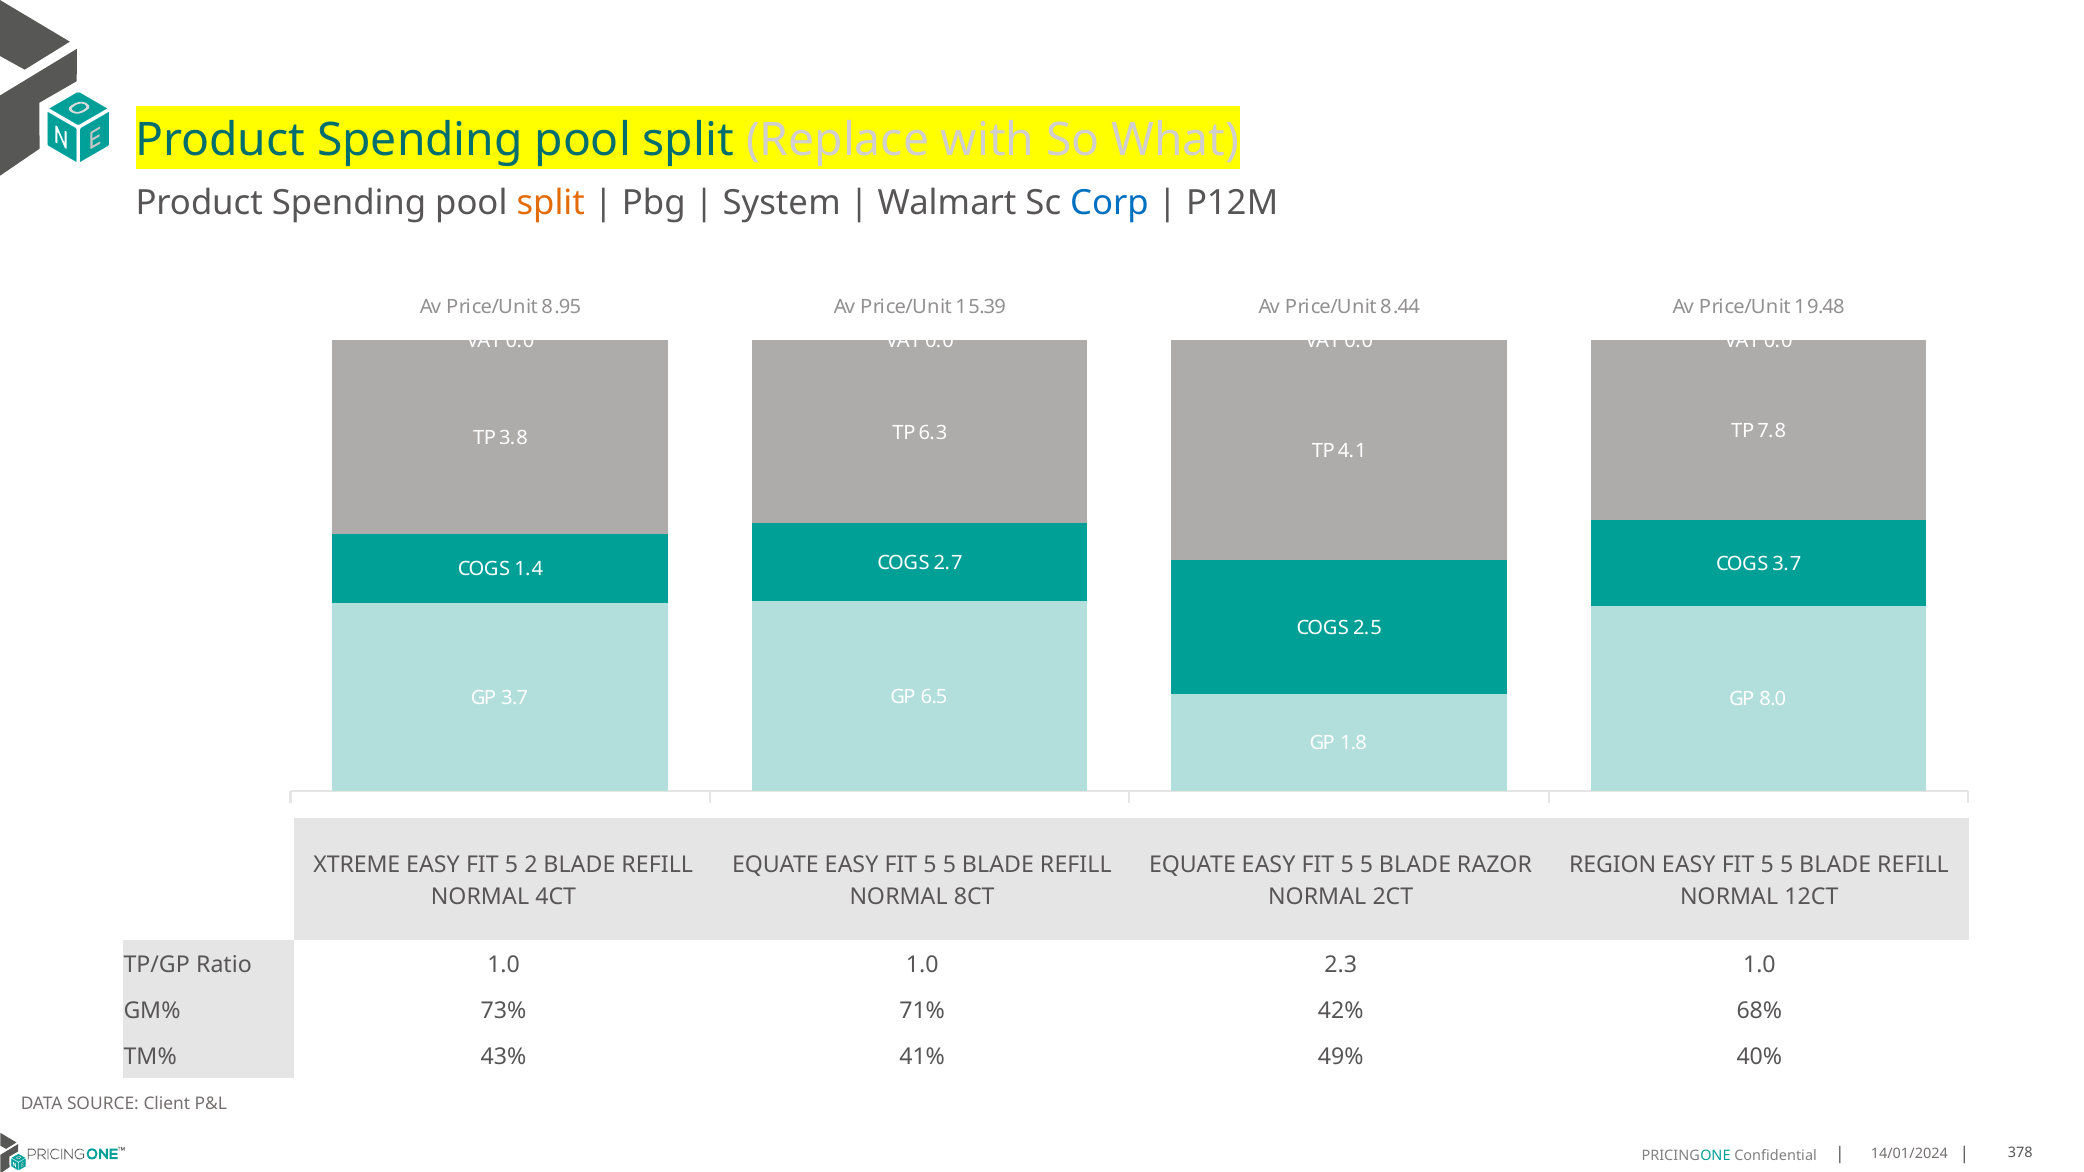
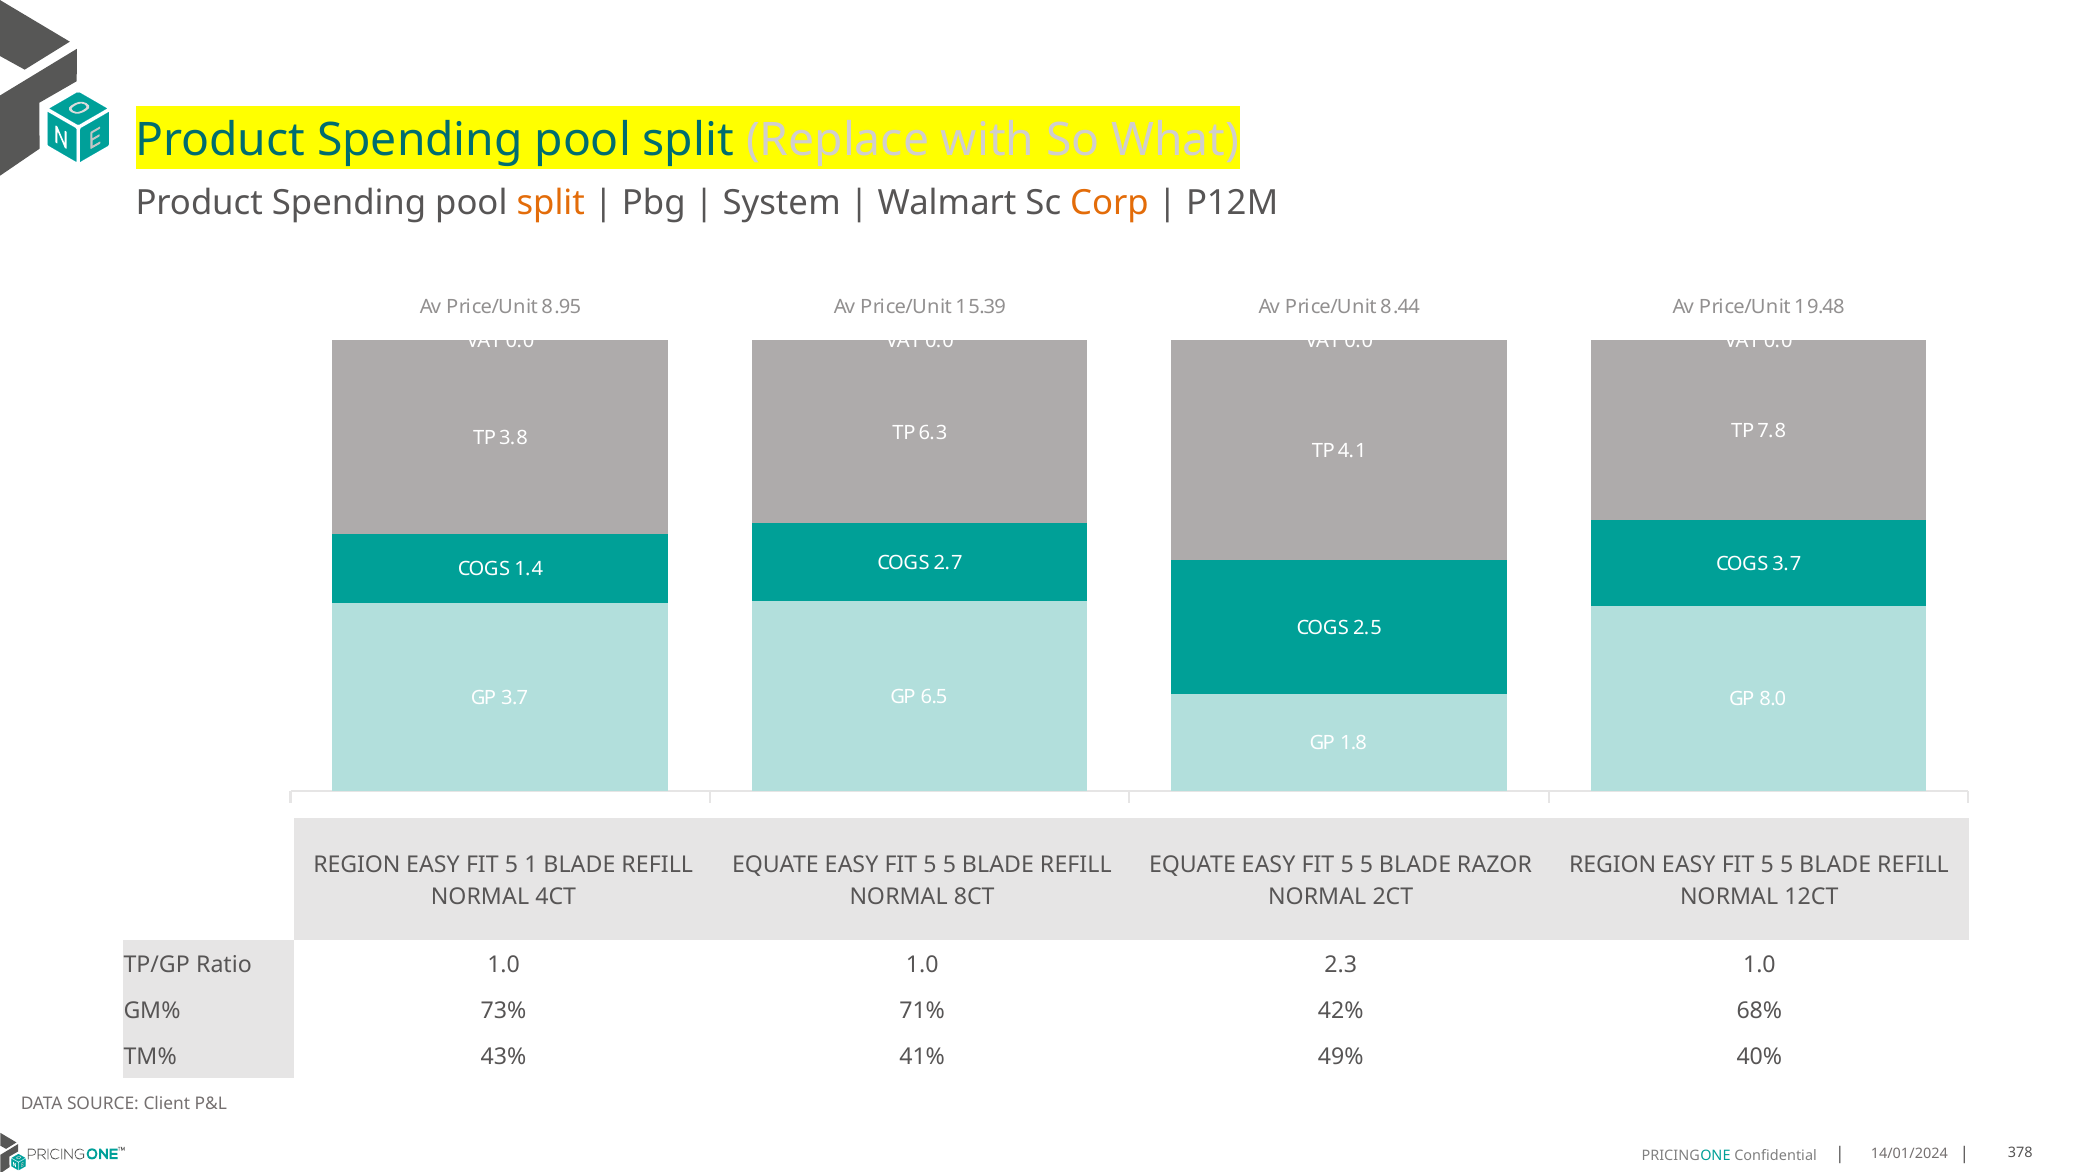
Corp colour: blue -> orange (1109, 203)
XTREME: XTREME -> REGION (357, 865)
2: 2 -> 1 (531, 865)
